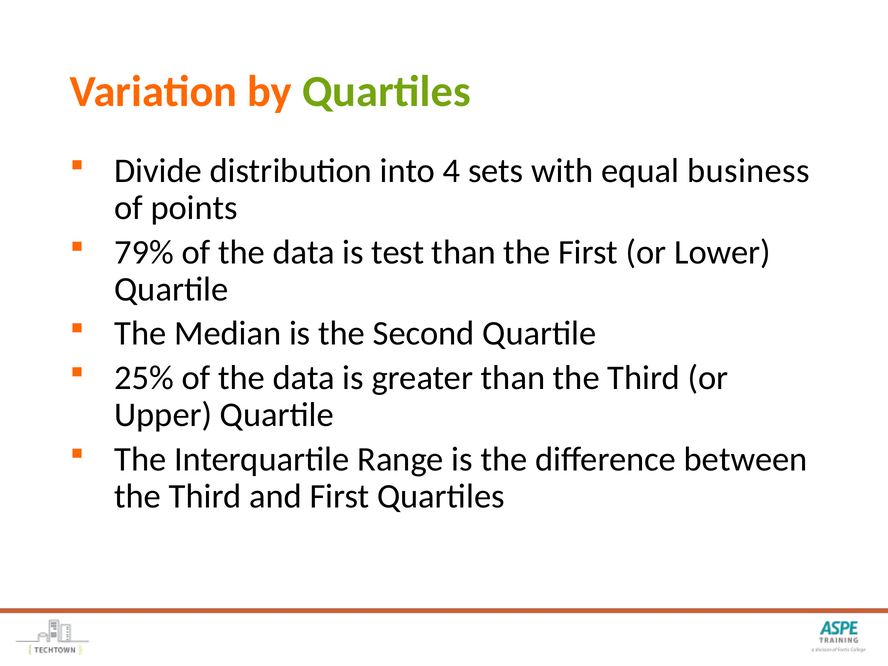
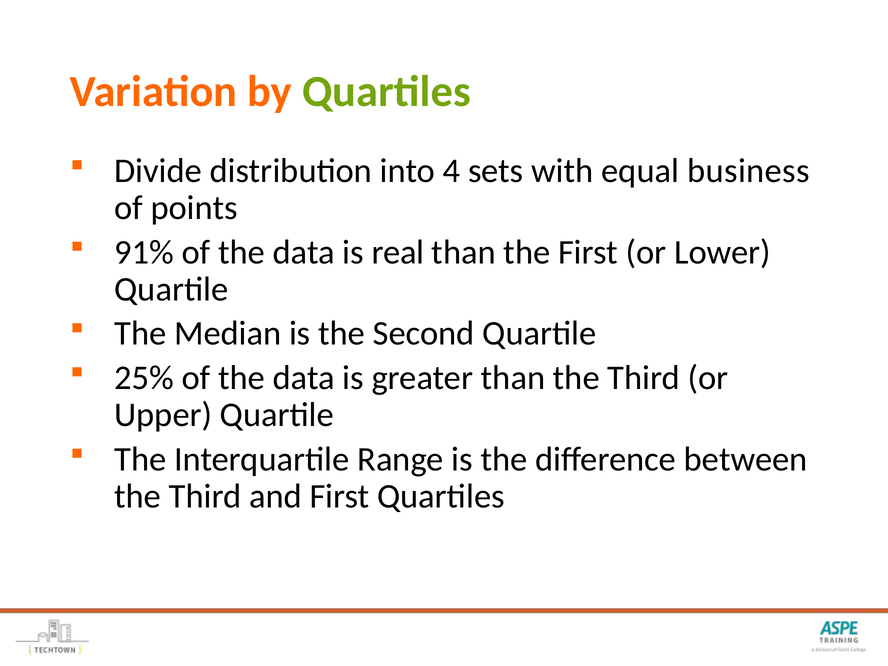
79%: 79% -> 91% (144, 252)
test: test -> real (398, 252)
